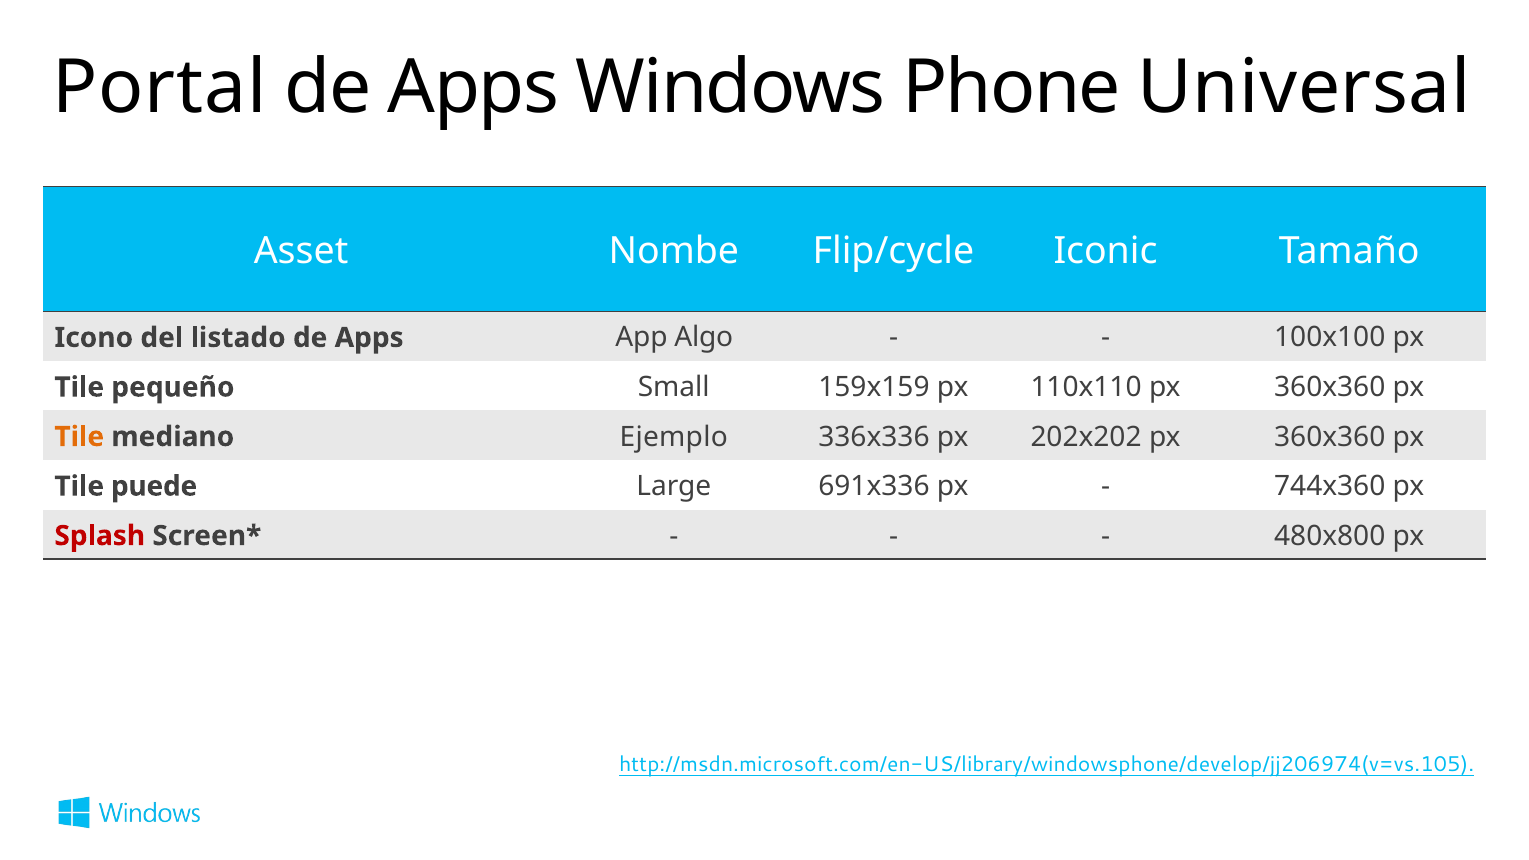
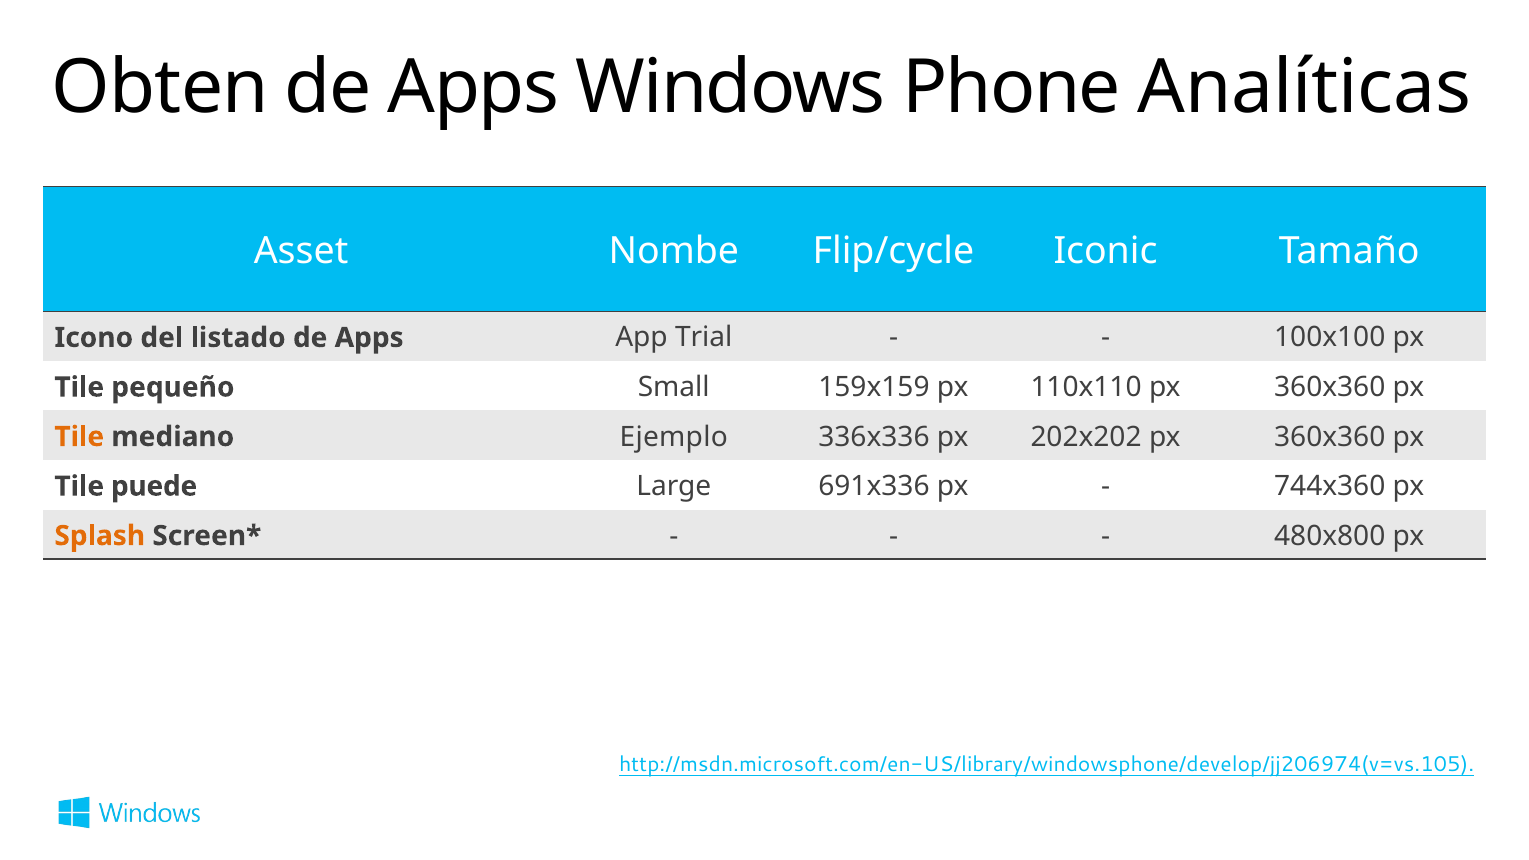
Portal: Portal -> Obten (160, 88)
Universal: Universal -> Analíticas (1304, 88)
Algo: Algo -> Trial (704, 338)
Splash colour: red -> orange (100, 536)
